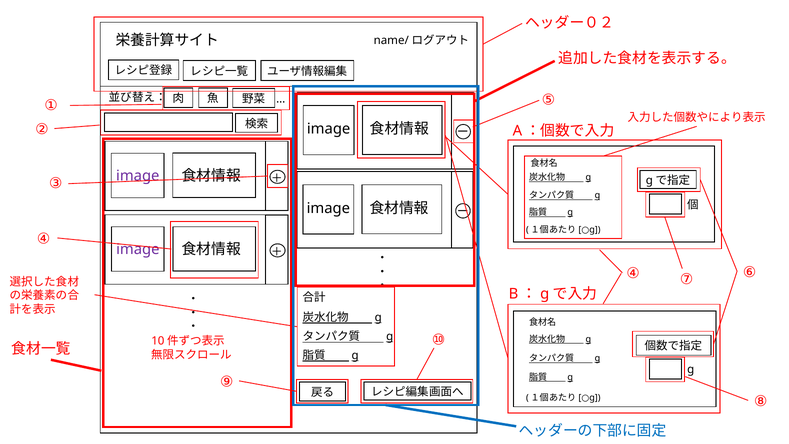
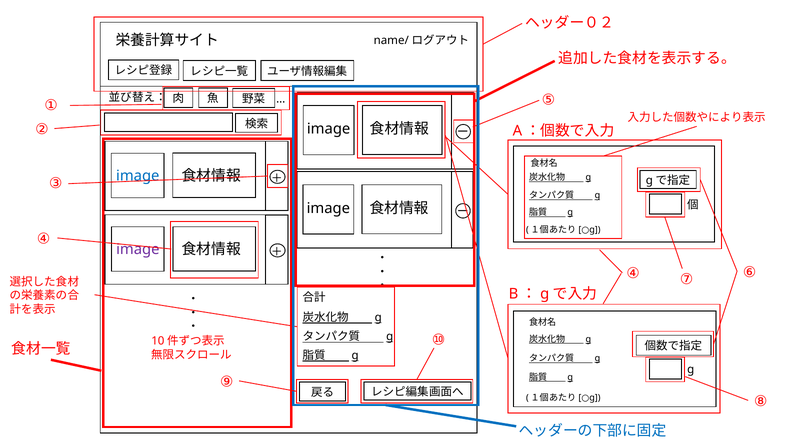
image colour: purple -> blue (138, 176)
